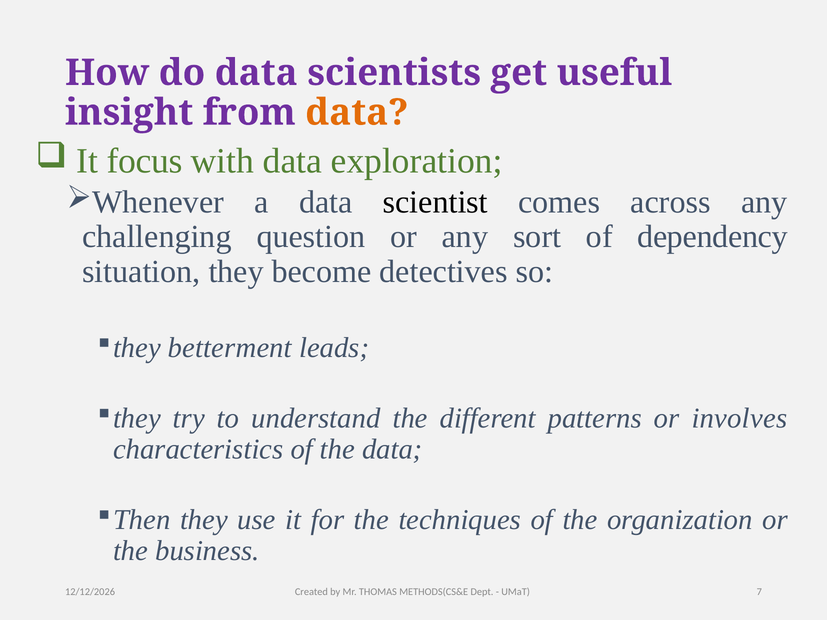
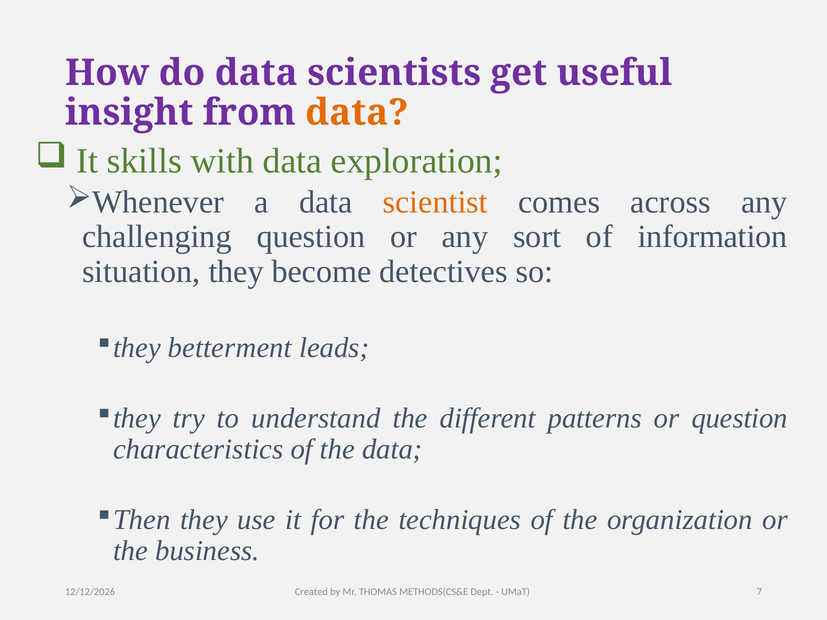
focus: focus -> skills (144, 161)
scientist colour: black -> orange (435, 202)
dependency: dependency -> information (712, 237)
or involves: involves -> question (740, 419)
